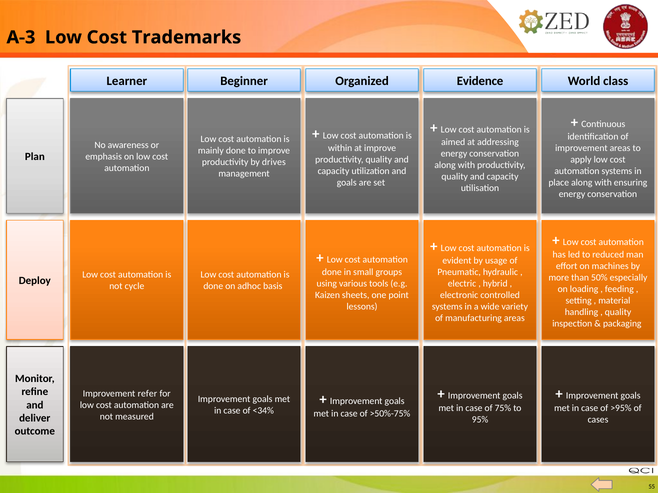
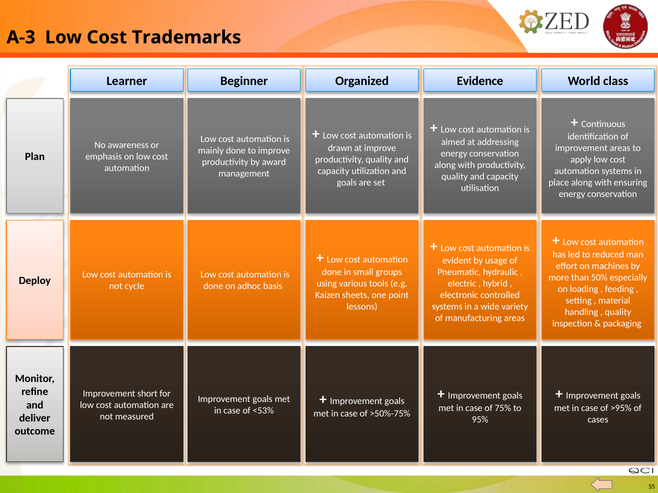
within: within -> drawn (340, 148)
drives: drives -> award (274, 162)
refer: refer -> short (147, 394)
<34%: <34% -> <53% (263, 411)
